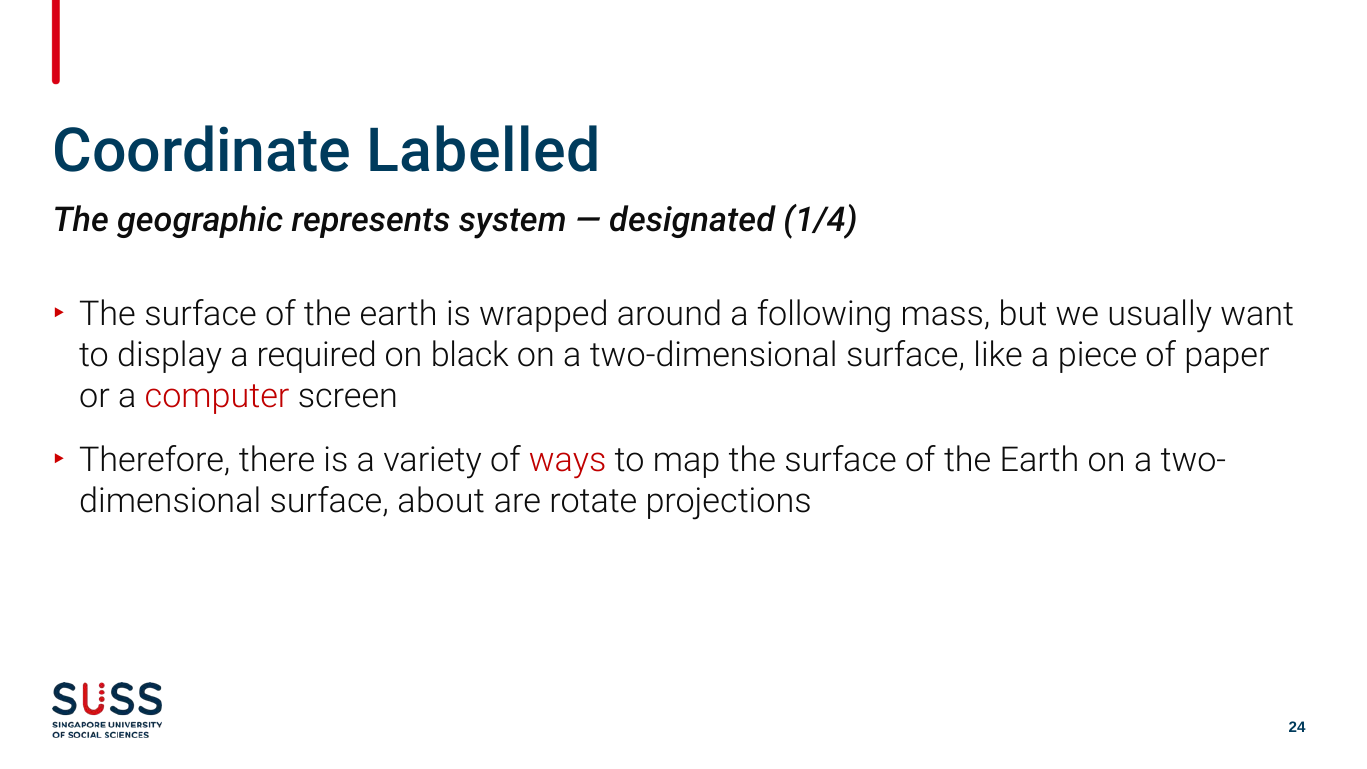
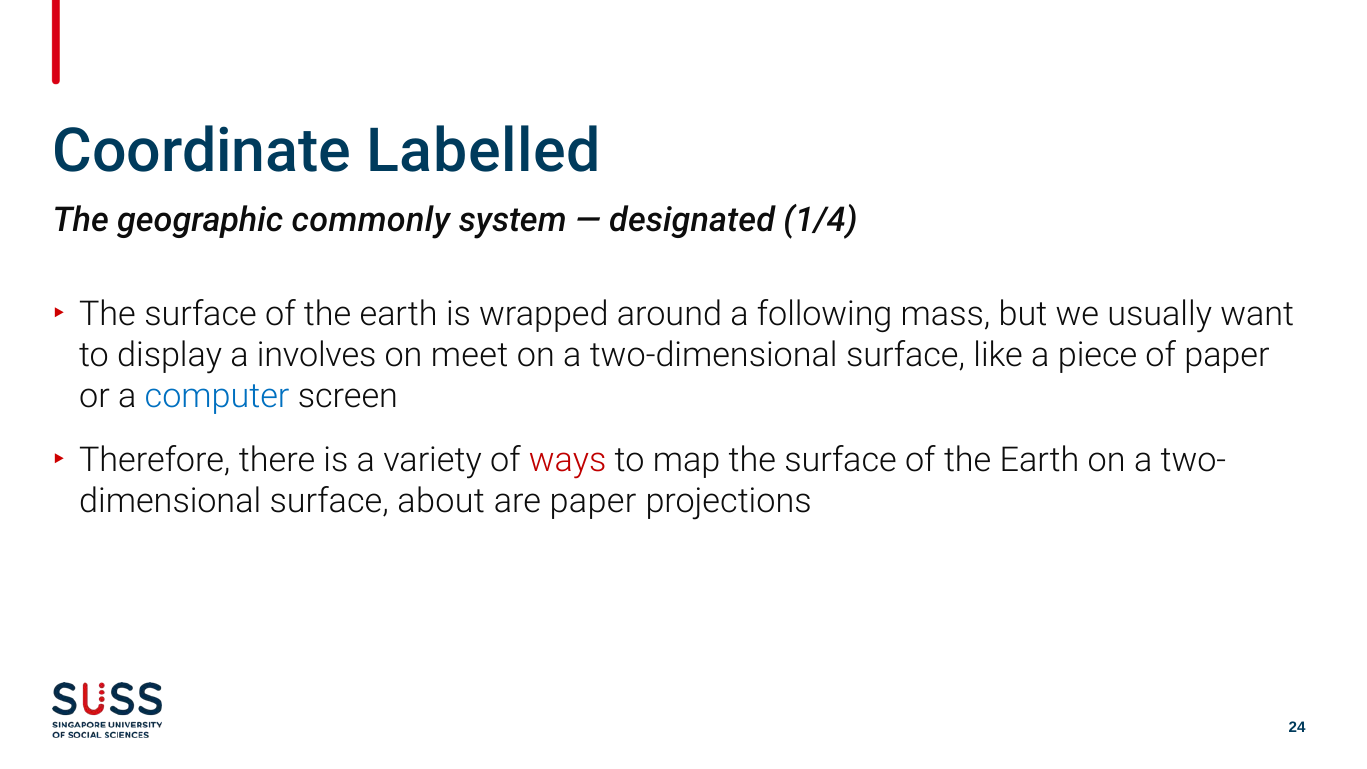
represents: represents -> commonly (371, 221)
required: required -> involves (317, 356)
black: black -> meet (470, 356)
computer colour: red -> blue (217, 397)
are rotate: rotate -> paper (593, 501)
